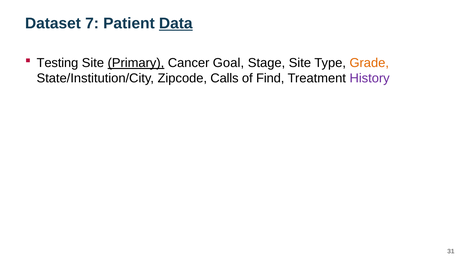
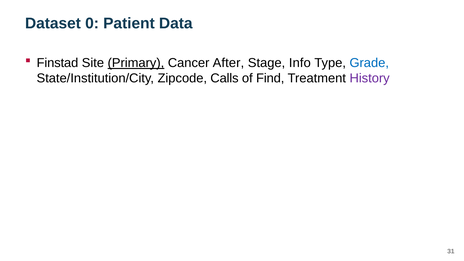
7: 7 -> 0 (92, 23)
Data underline: present -> none (176, 23)
Testing: Testing -> Finstad (57, 63)
Goal: Goal -> After (228, 63)
Stage Site: Site -> Info (300, 63)
Grade colour: orange -> blue (369, 63)
